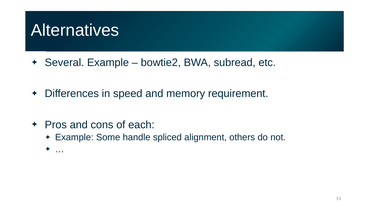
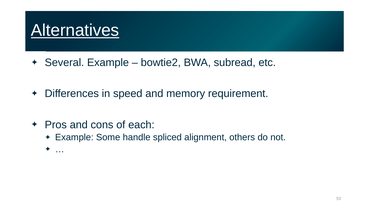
Alternatives underline: none -> present (75, 30)
